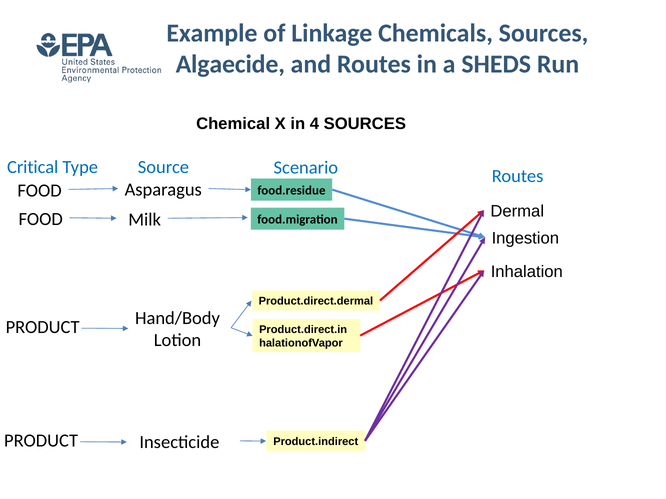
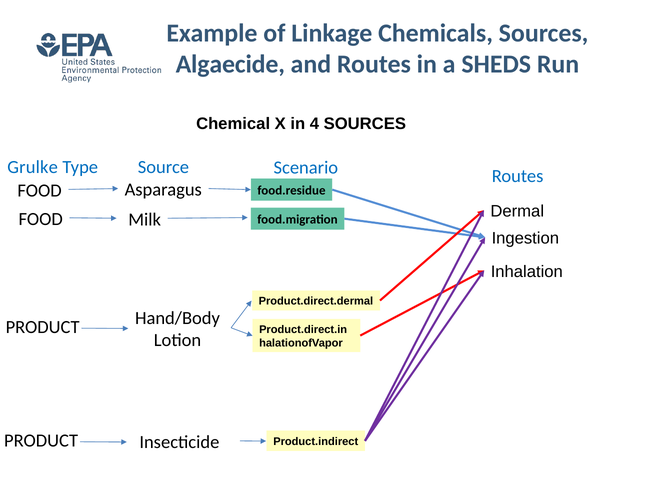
Critical: Critical -> Grulke (33, 167)
